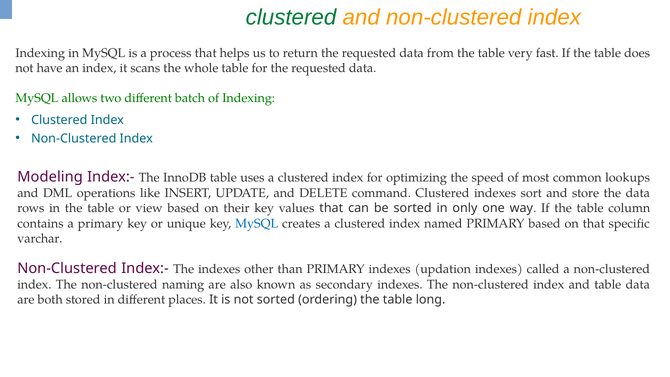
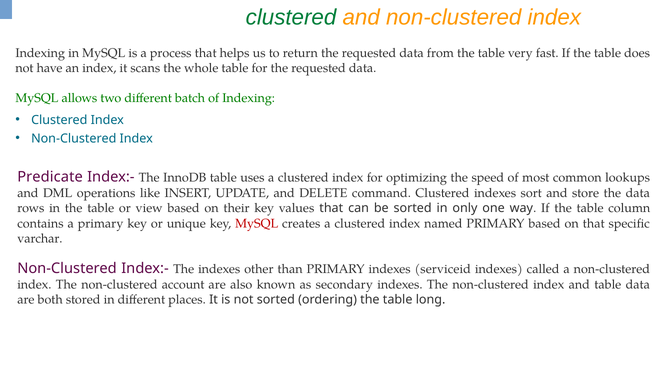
Modeling: Modeling -> Predicate (50, 177)
MySQL colour: blue -> red (257, 223)
updation: updation -> serviceid (443, 269)
naming: naming -> account (183, 284)
